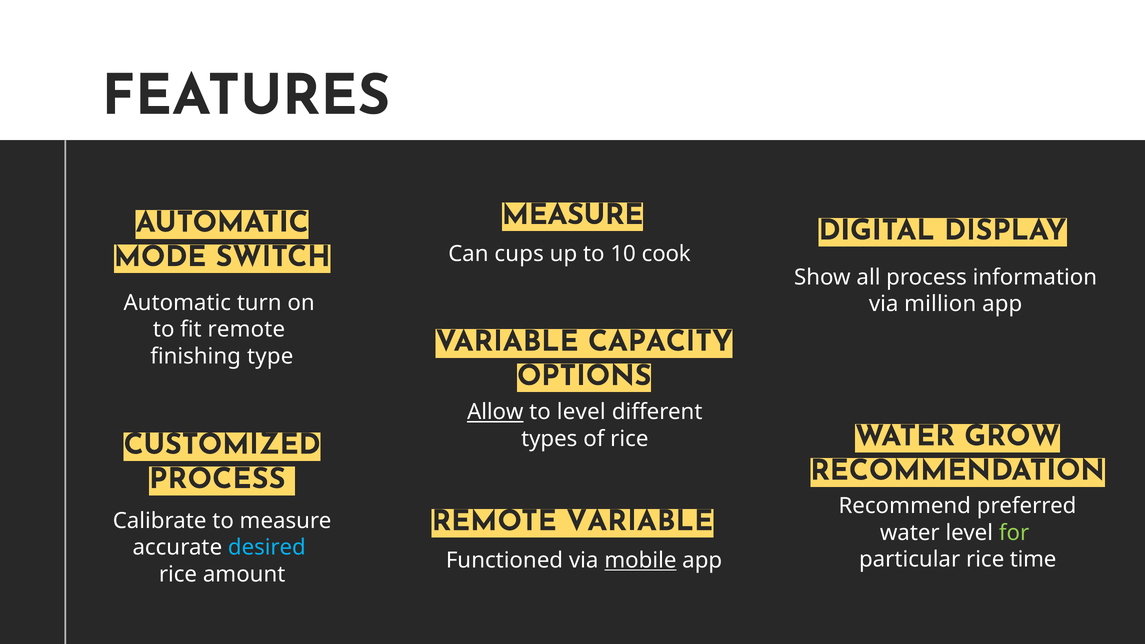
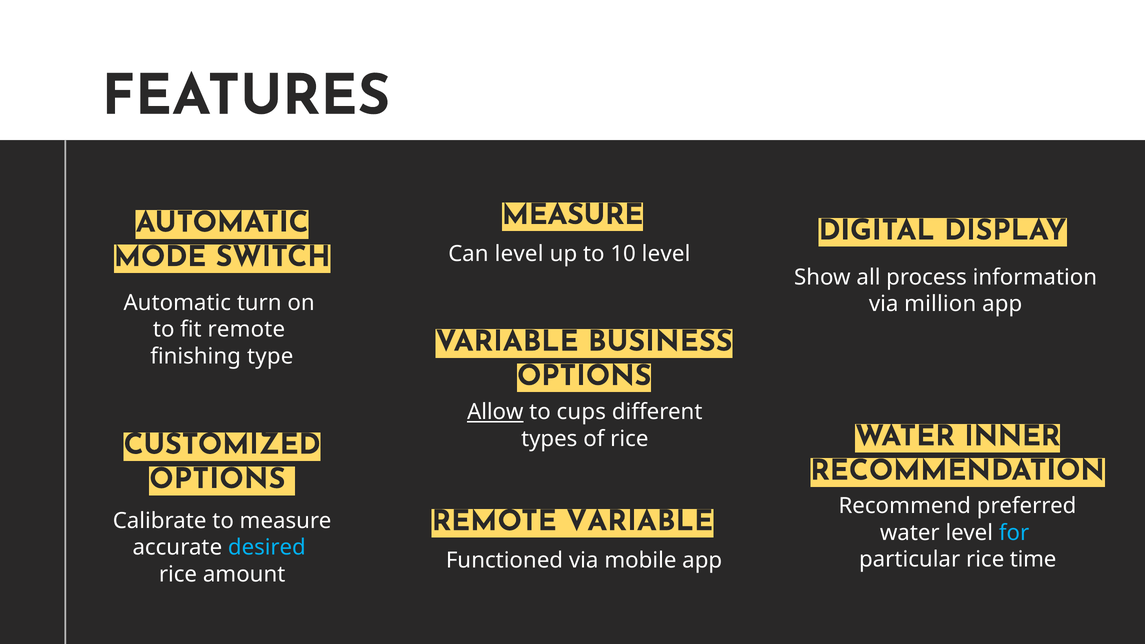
Can cups: cups -> level (519, 254)
10 cook: cook -> level (666, 254)
CAPACITY: CAPACITY -> BUSINESS (660, 341)
to level: level -> cups (581, 412)
GROW: GROW -> INNER (1012, 436)
PROCESS: PROCESS -> OPTIONS (217, 479)
for colour: light green -> light blue (1014, 533)
mobile underline: present -> none (640, 560)
